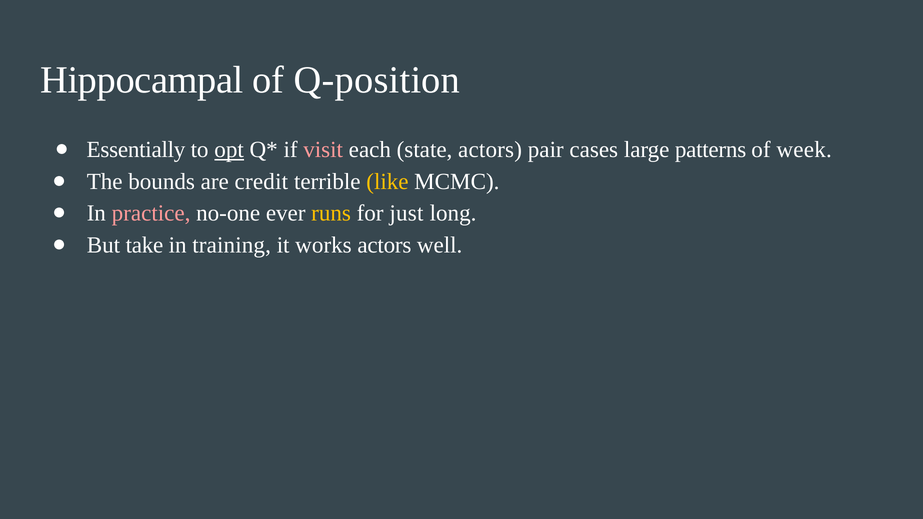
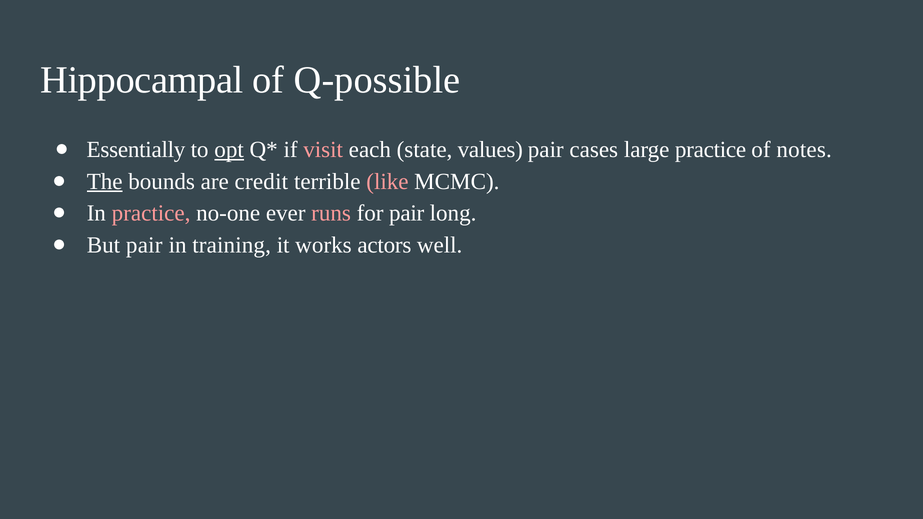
Q-position: Q-position -> Q-possible (377, 80)
state actors: actors -> values (490, 150)
large patterns: patterns -> practice (711, 150)
week: week -> notes (804, 150)
The underline: none -> present (105, 182)
like colour: yellow -> pink (387, 182)
runs colour: yellow -> pink (331, 213)
for just: just -> pair (407, 213)
But take: take -> pair (144, 245)
